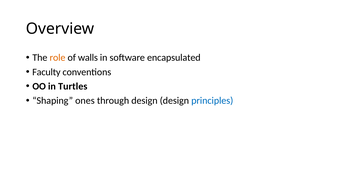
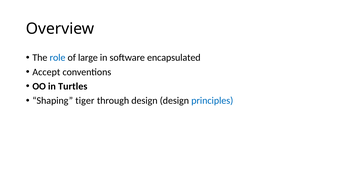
role colour: orange -> blue (58, 58)
walls: walls -> large (88, 58)
Faculty: Faculty -> Accept (46, 72)
ones: ones -> tiger (85, 101)
